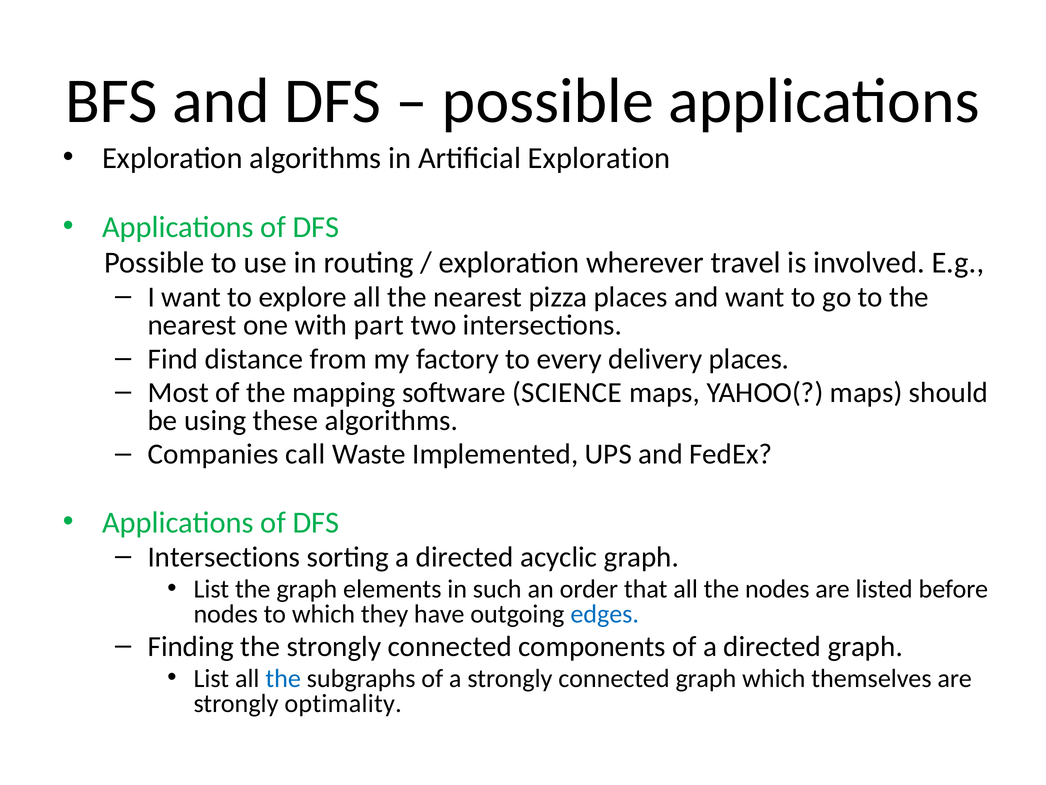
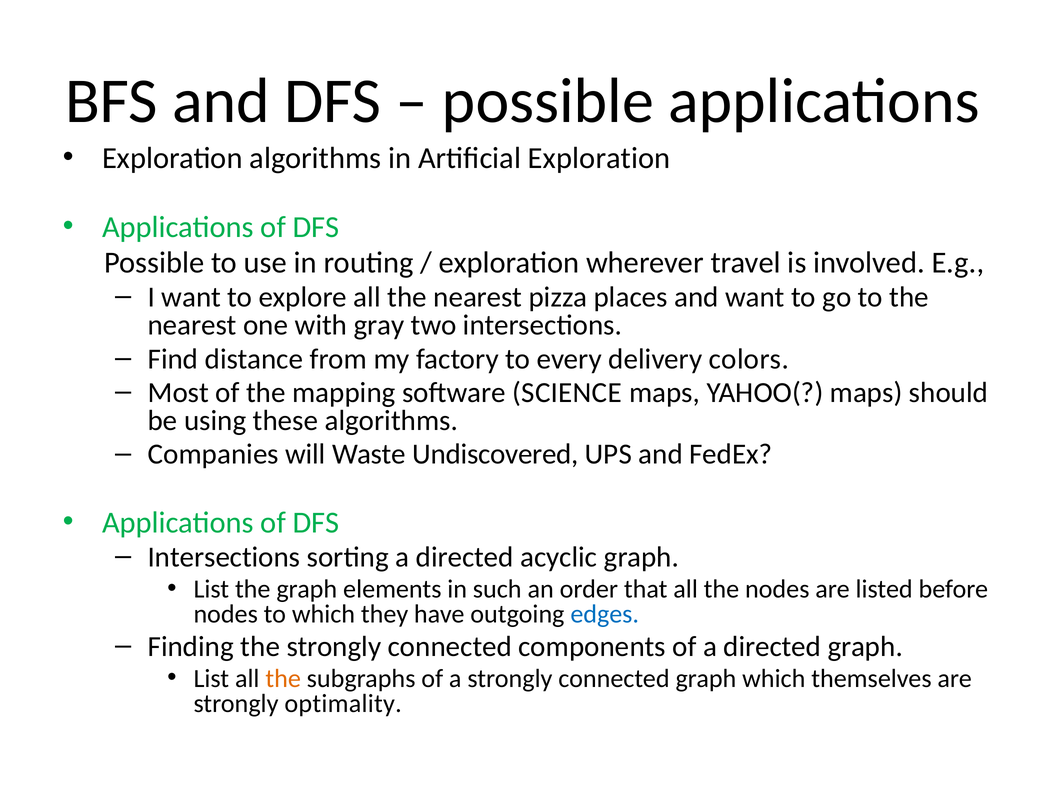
part: part -> gray (379, 325)
delivery places: places -> colors (749, 359)
call: call -> will (306, 454)
Implemented: Implemented -> Undiscovered (495, 454)
the colour: blue -> orange (283, 678)
